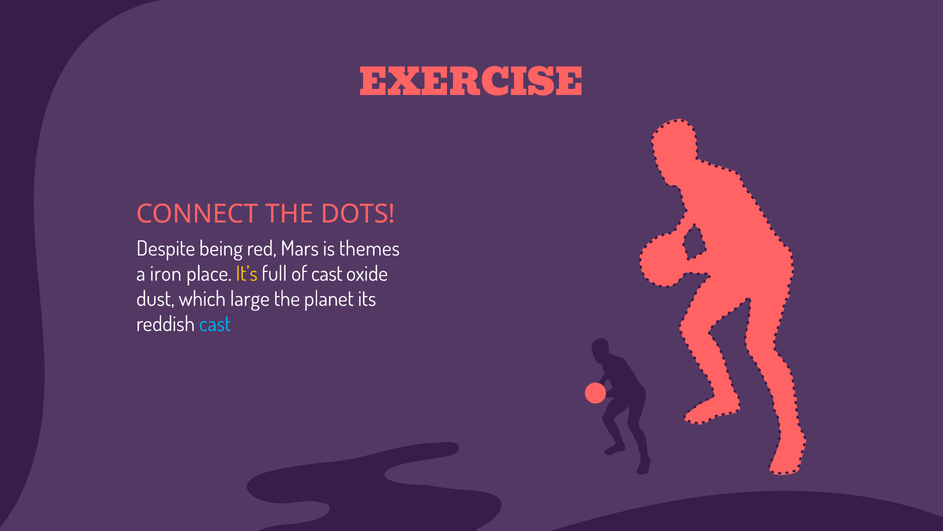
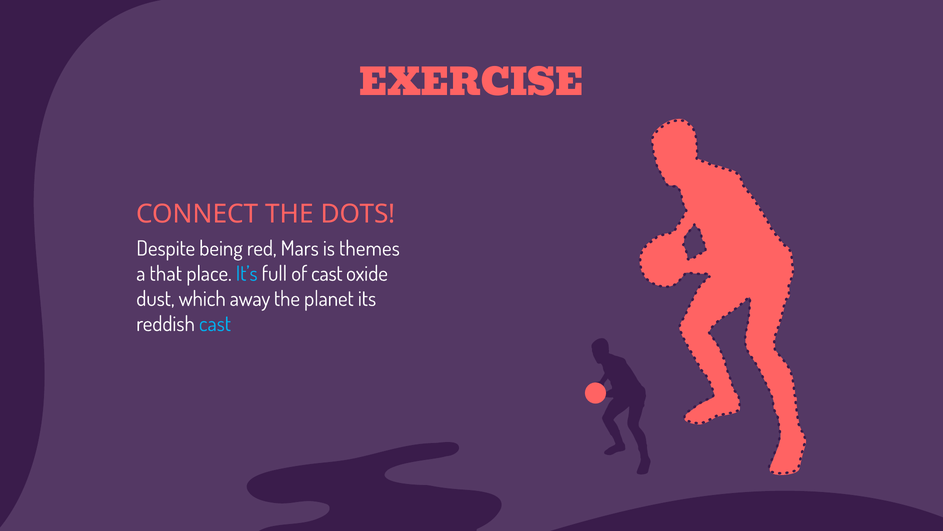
iron: iron -> that (166, 274)
It’s colour: yellow -> light blue (247, 274)
large: large -> away (250, 299)
